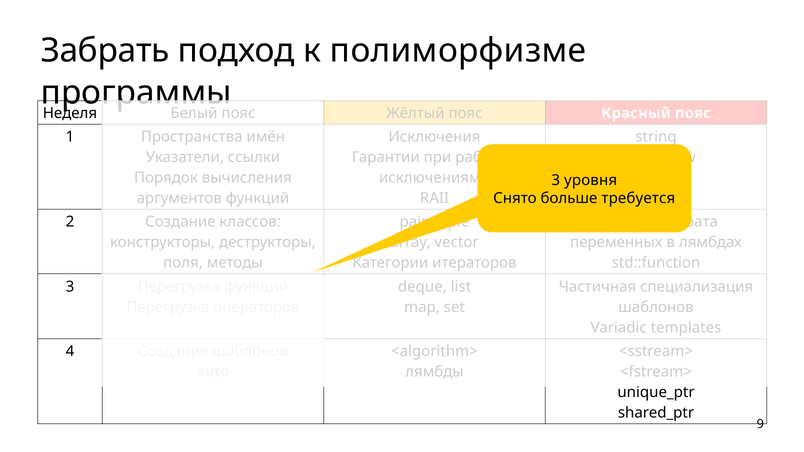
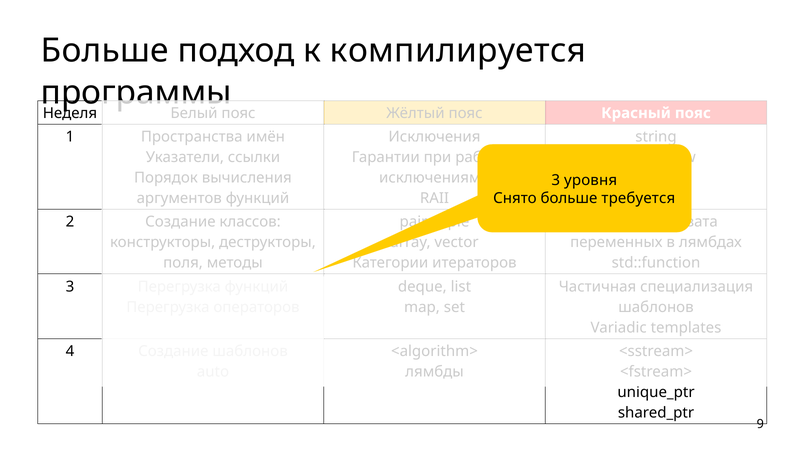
Забрать: Забрать -> Больше (105, 51)
полиморфизме: полиморфизме -> компилируется (458, 51)
